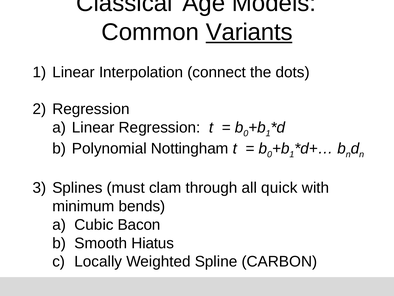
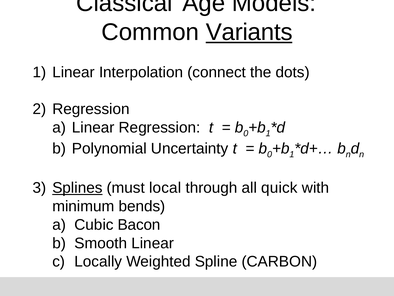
Nottingham: Nottingham -> Uncertainty (190, 148)
Splines underline: none -> present (77, 188)
clam: clam -> local (165, 188)
Smooth Hiatus: Hiatus -> Linear (153, 243)
